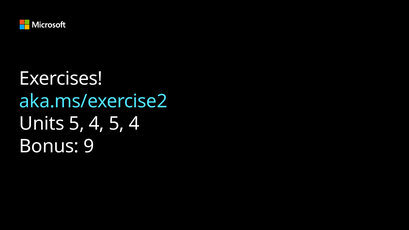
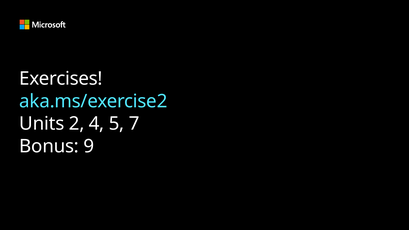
Units 5: 5 -> 2 (77, 124)
4 5 4: 4 -> 7 (134, 124)
